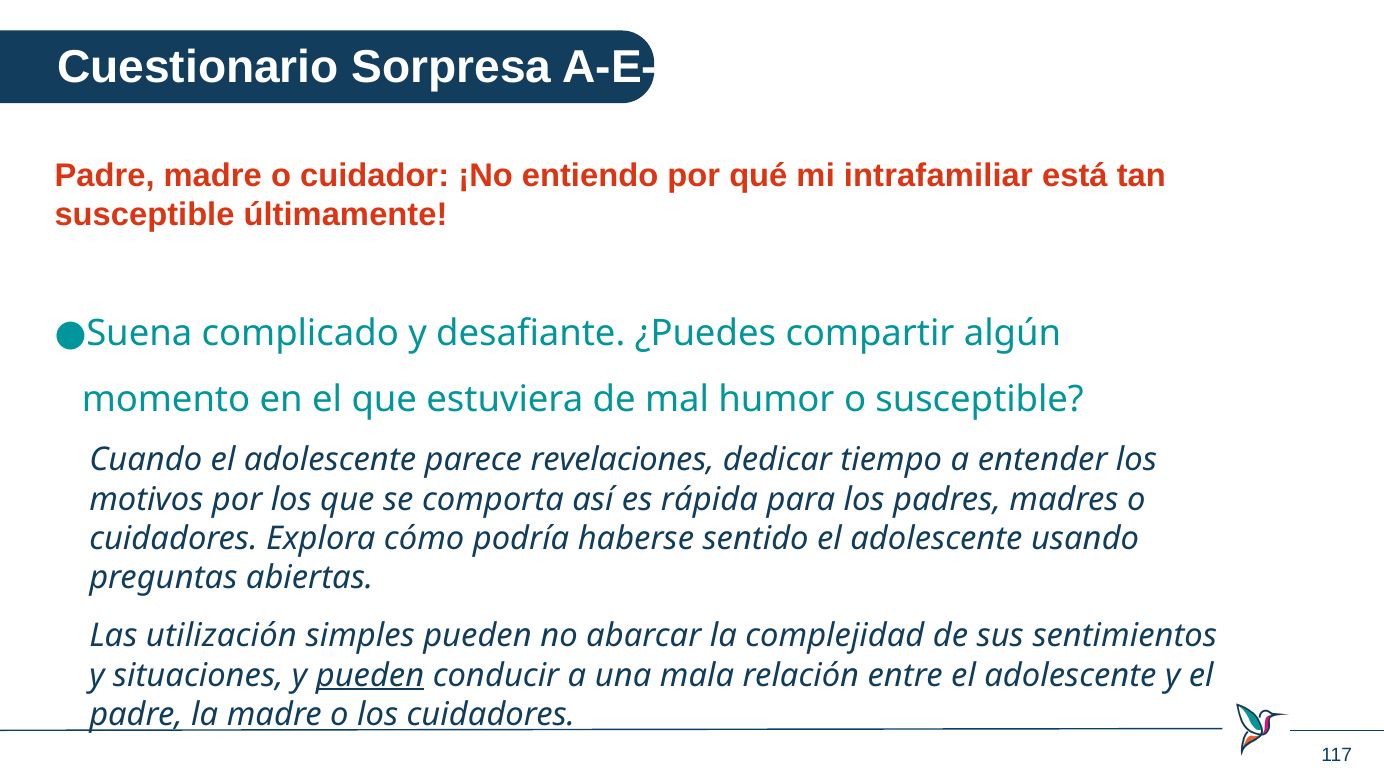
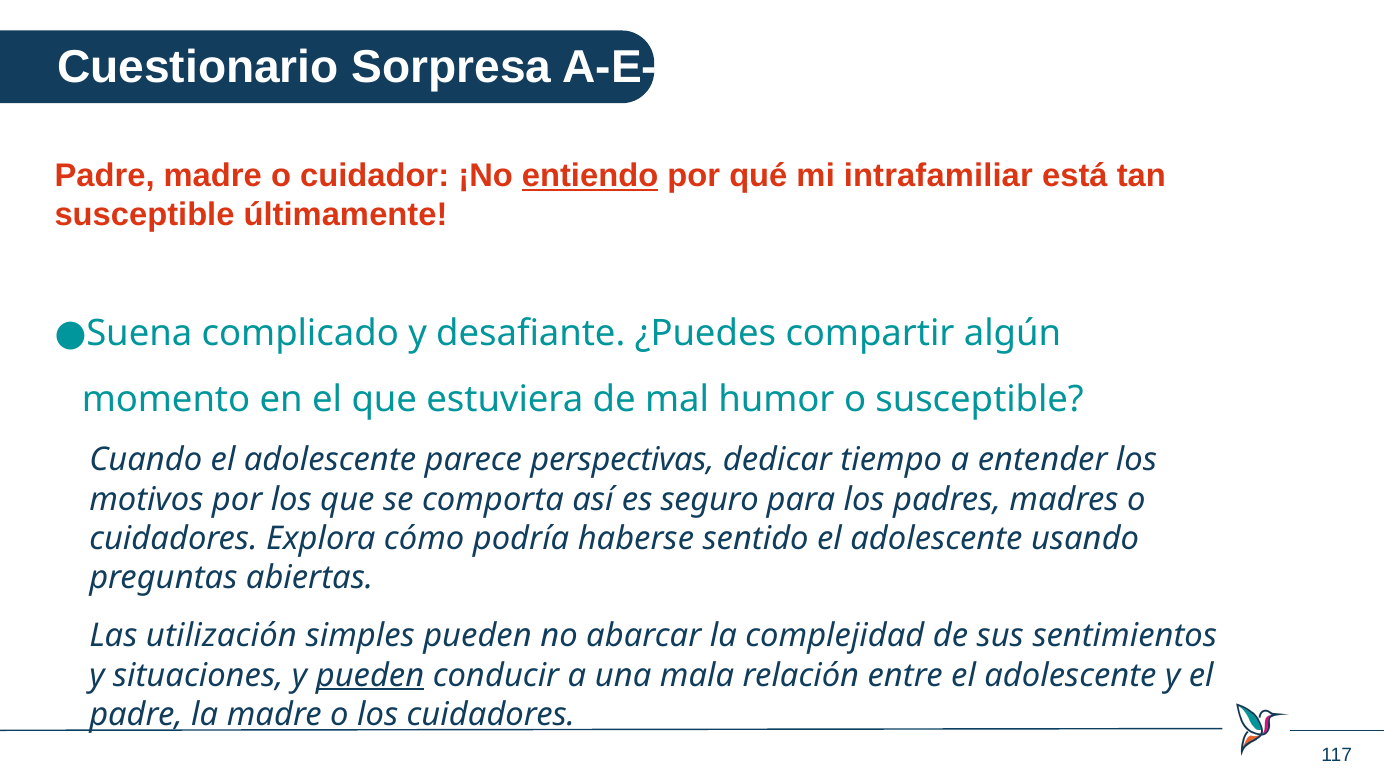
entiendo underline: none -> present (590, 176)
revelaciones: revelaciones -> perspectivas (623, 460)
rápida: rápida -> seguro (710, 500)
